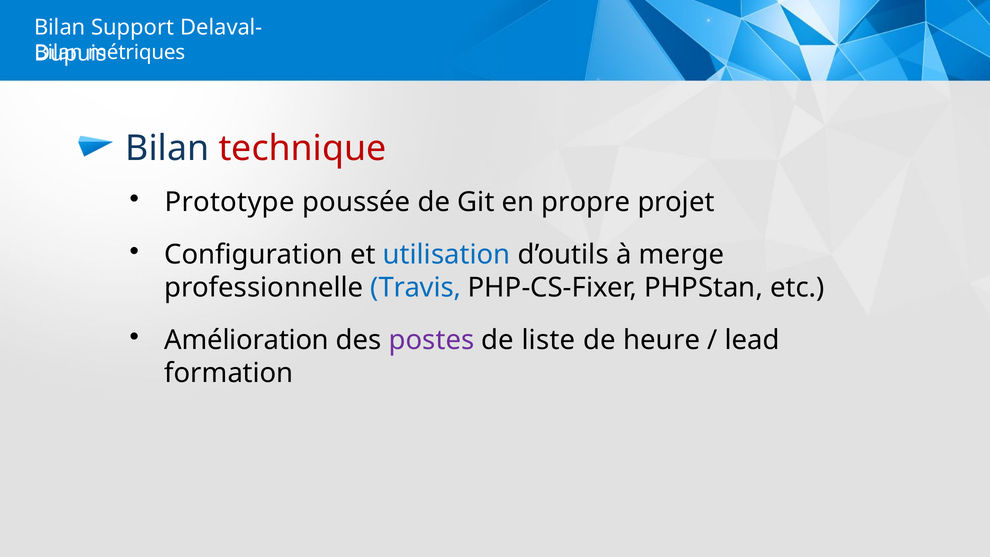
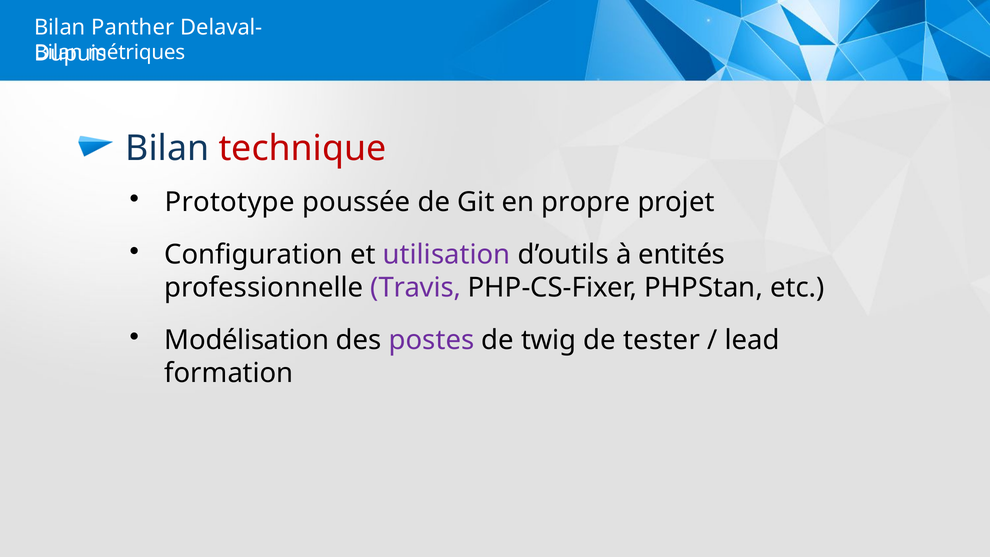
Support: Support -> Panther (133, 27)
utilisation colour: blue -> purple (447, 254)
merge: merge -> entités (682, 254)
Travis colour: blue -> purple (416, 287)
Amélioration: Amélioration -> Modélisation (247, 340)
liste: liste -> twig (549, 340)
heure: heure -> tester (661, 340)
